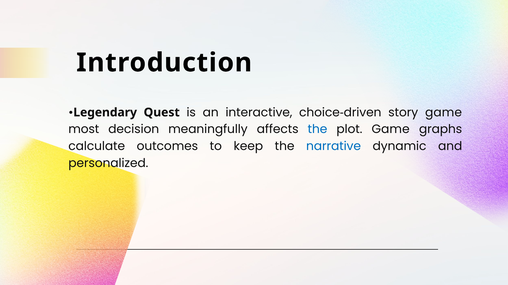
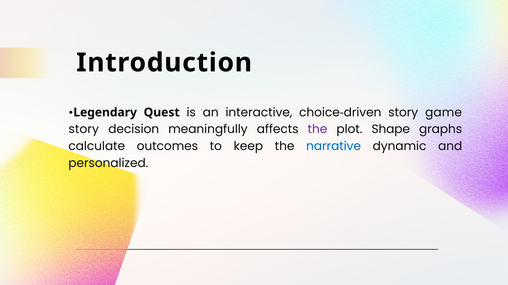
most: most -> story (84, 130)
the colour: blue -> purple (318, 130)
plot Game: Game -> Shape (391, 130)
